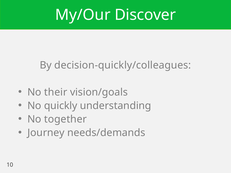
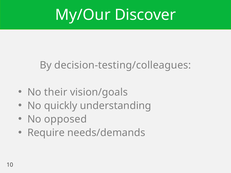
decision-quickly/colleagues: decision-quickly/colleagues -> decision-testing/colleagues (123, 65)
together: together -> opposed (65, 119)
Journey: Journey -> Require (46, 133)
